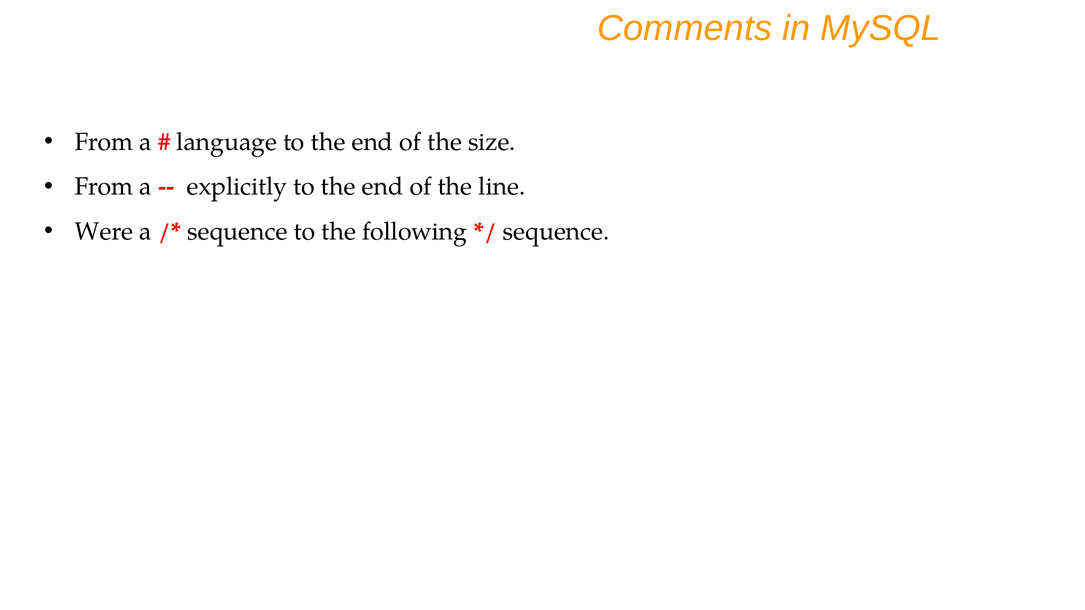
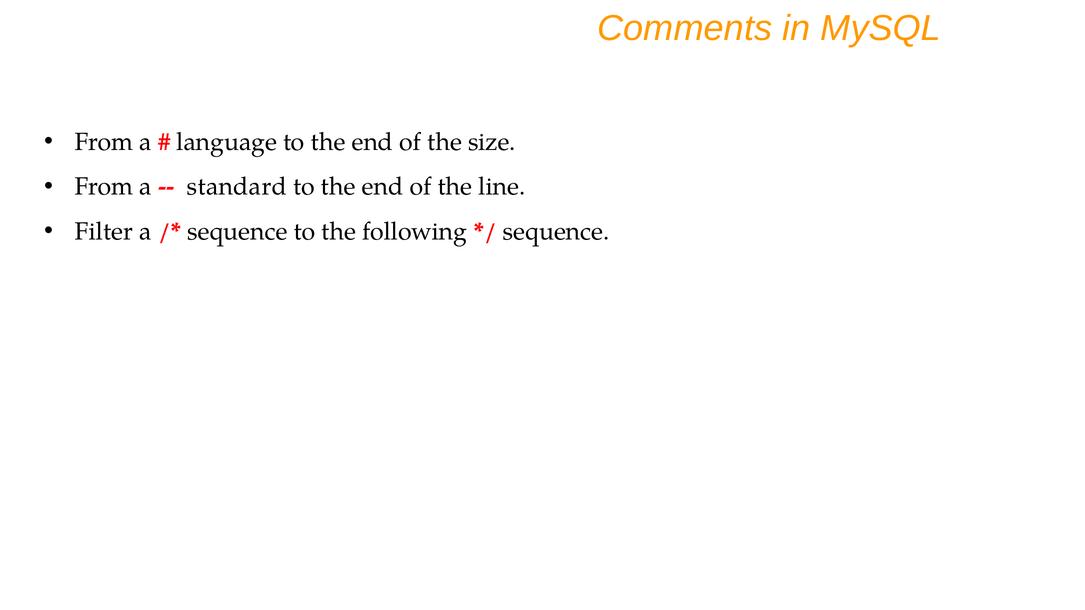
explicitly: explicitly -> standard (237, 187)
Were: Were -> Filter (104, 231)
